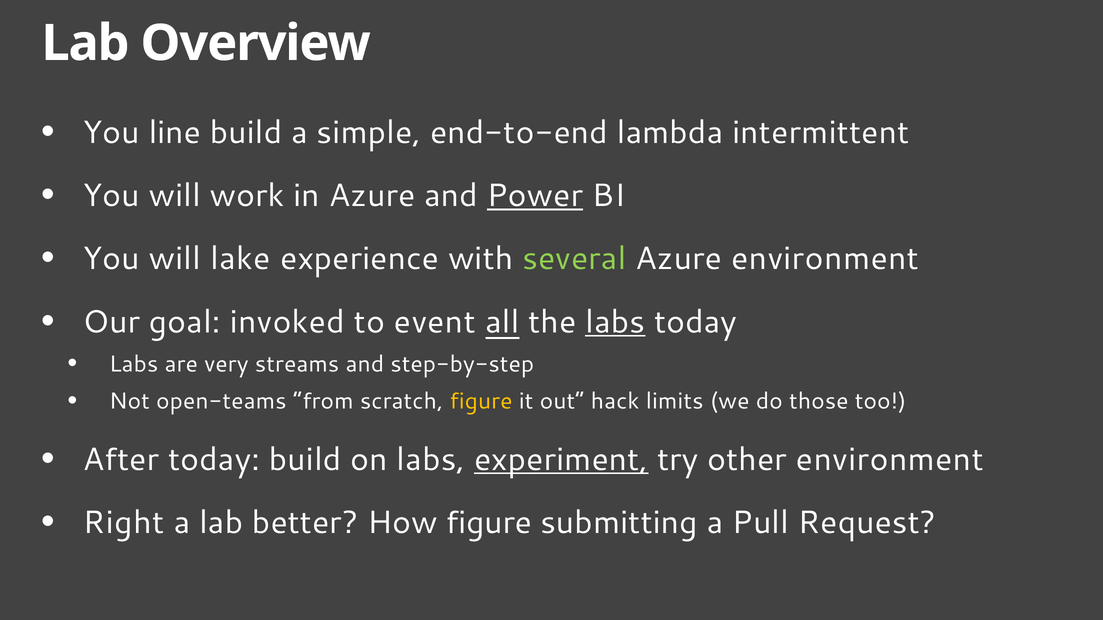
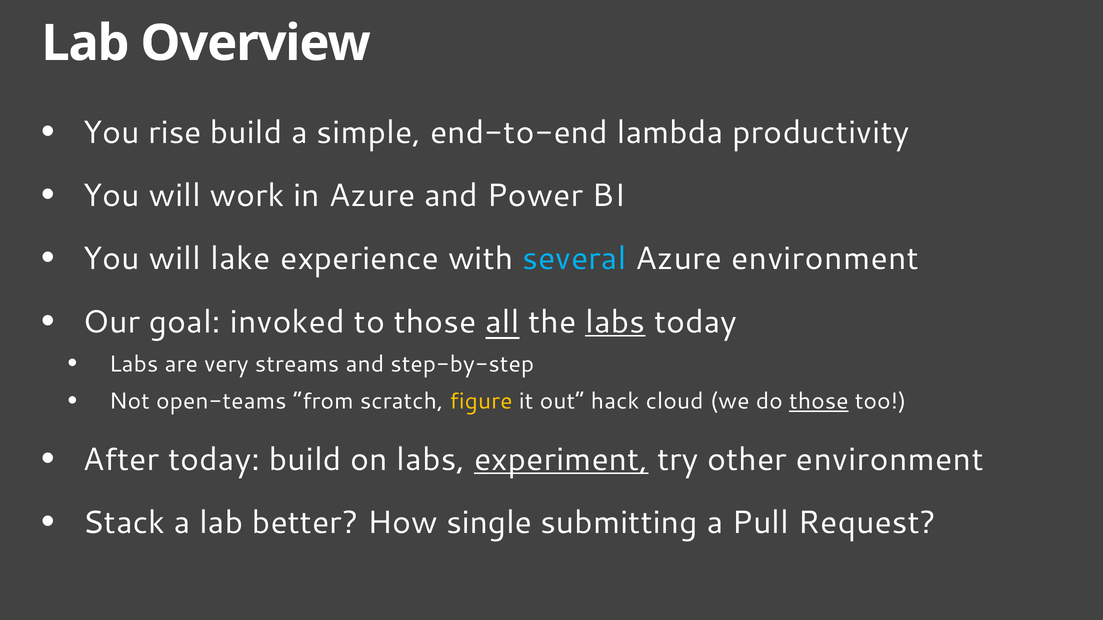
line: line -> rise (175, 133)
intermittent: intermittent -> productivity (821, 133)
Power underline: present -> none (535, 196)
several colour: light green -> light blue (574, 259)
to event: event -> those (435, 322)
limits: limits -> cloud (675, 402)
those underline: none -> present (819, 402)
Right: Right -> Stack (124, 523)
How figure: figure -> single (489, 523)
